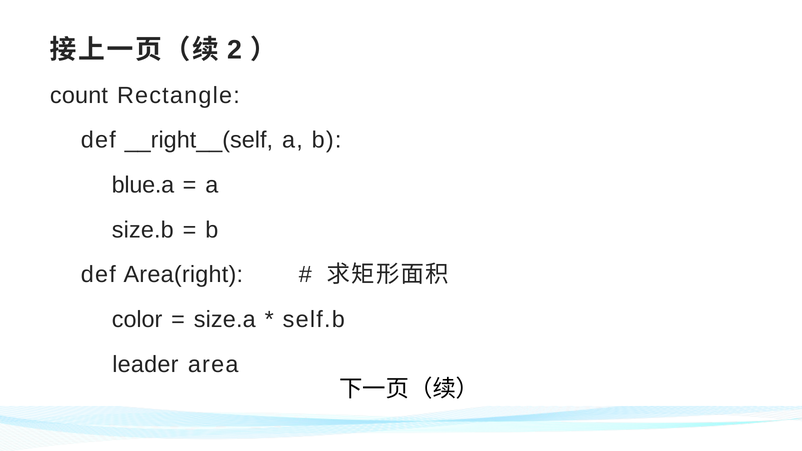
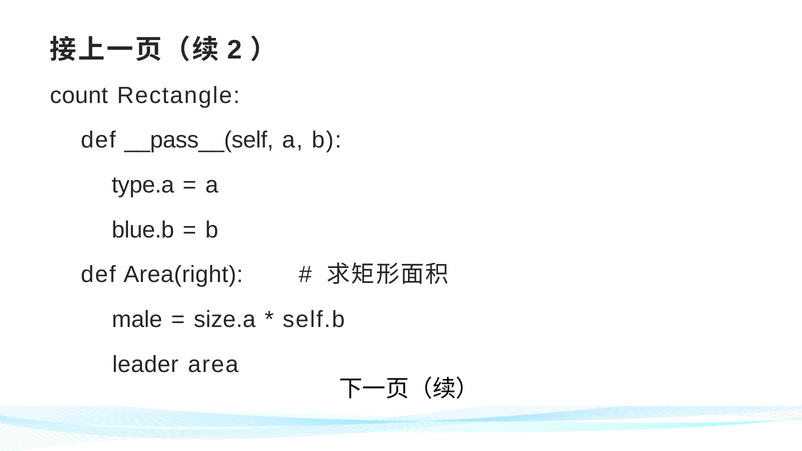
__right__(self: __right__(self -> __pass__(self (199, 140)
blue.a: blue.a -> type.a (143, 185)
size.b: size.b -> blue.b (143, 230)
color: color -> male (137, 320)
